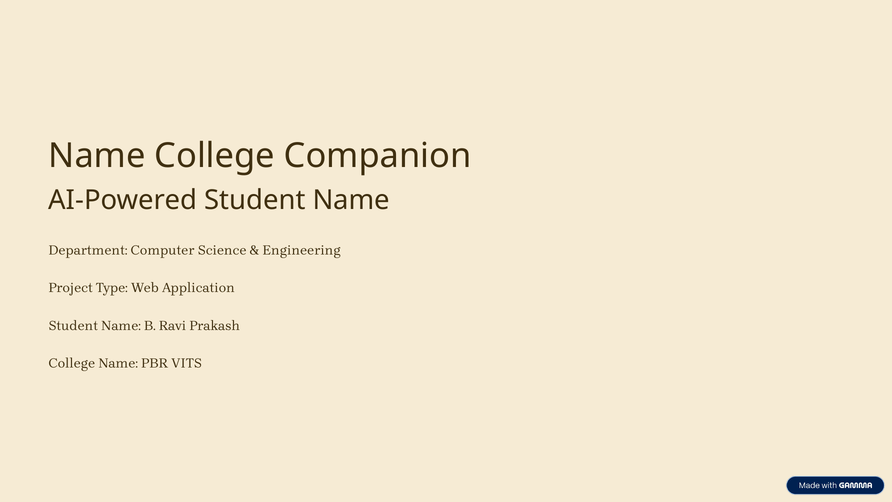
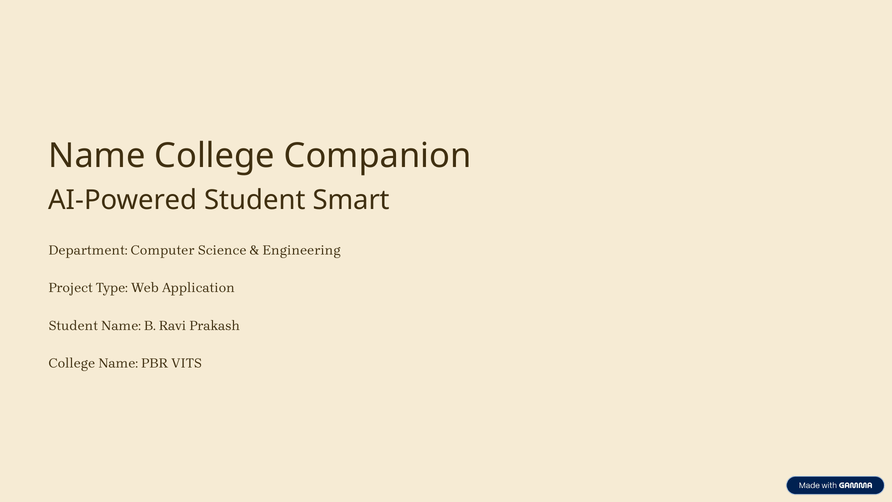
AI-Powered Student Name: Name -> Smart (351, 200)
